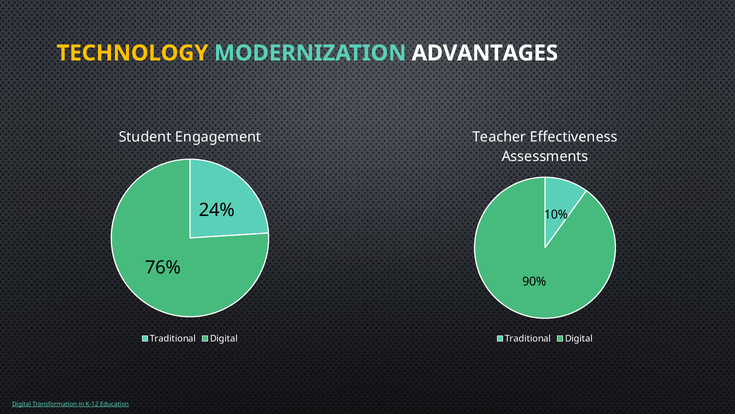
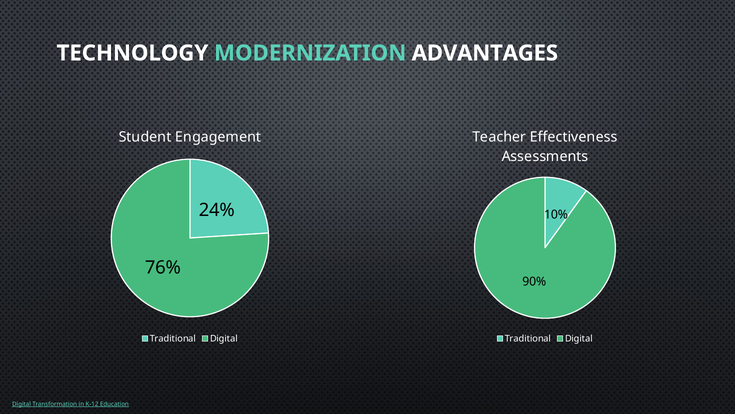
TECHNOLOGY colour: yellow -> white (132, 53)
